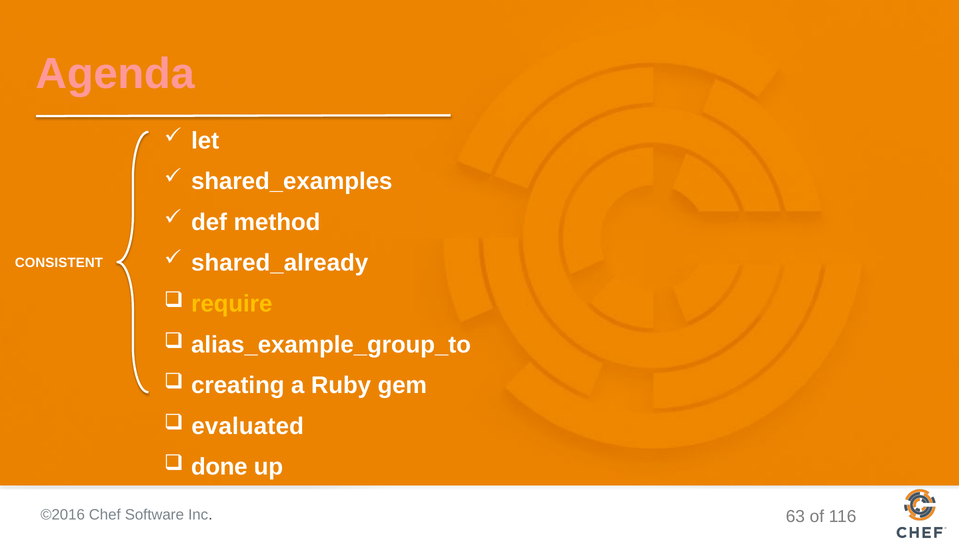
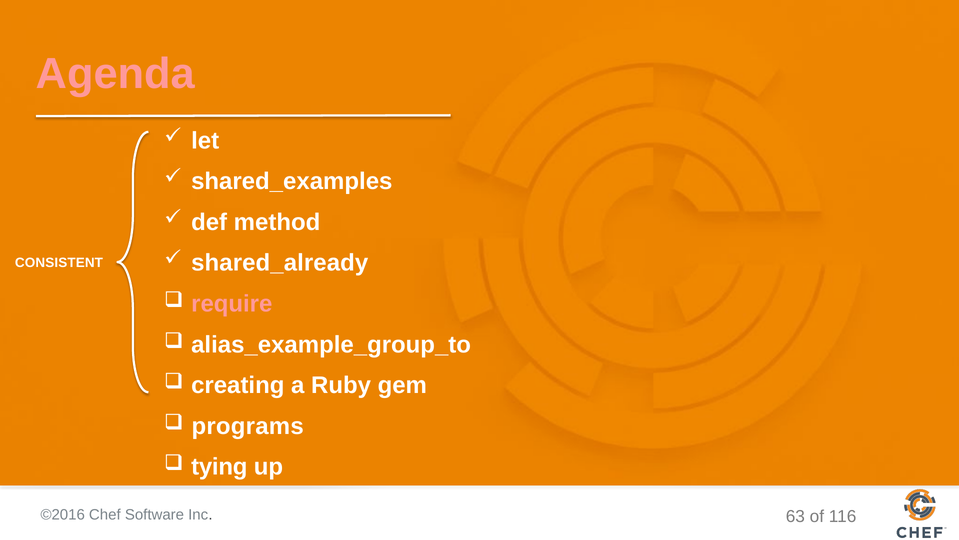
require colour: yellow -> pink (232, 303)
evaluated: evaluated -> programs (248, 426)
done: done -> tying (219, 466)
